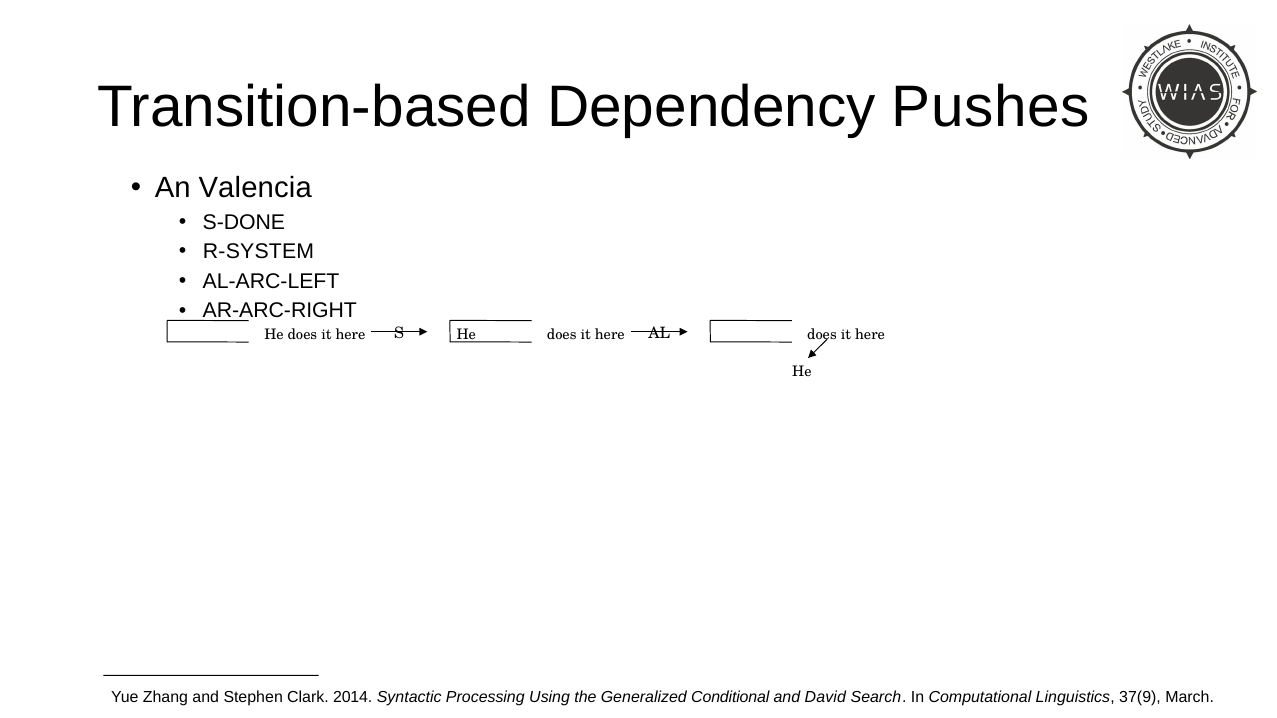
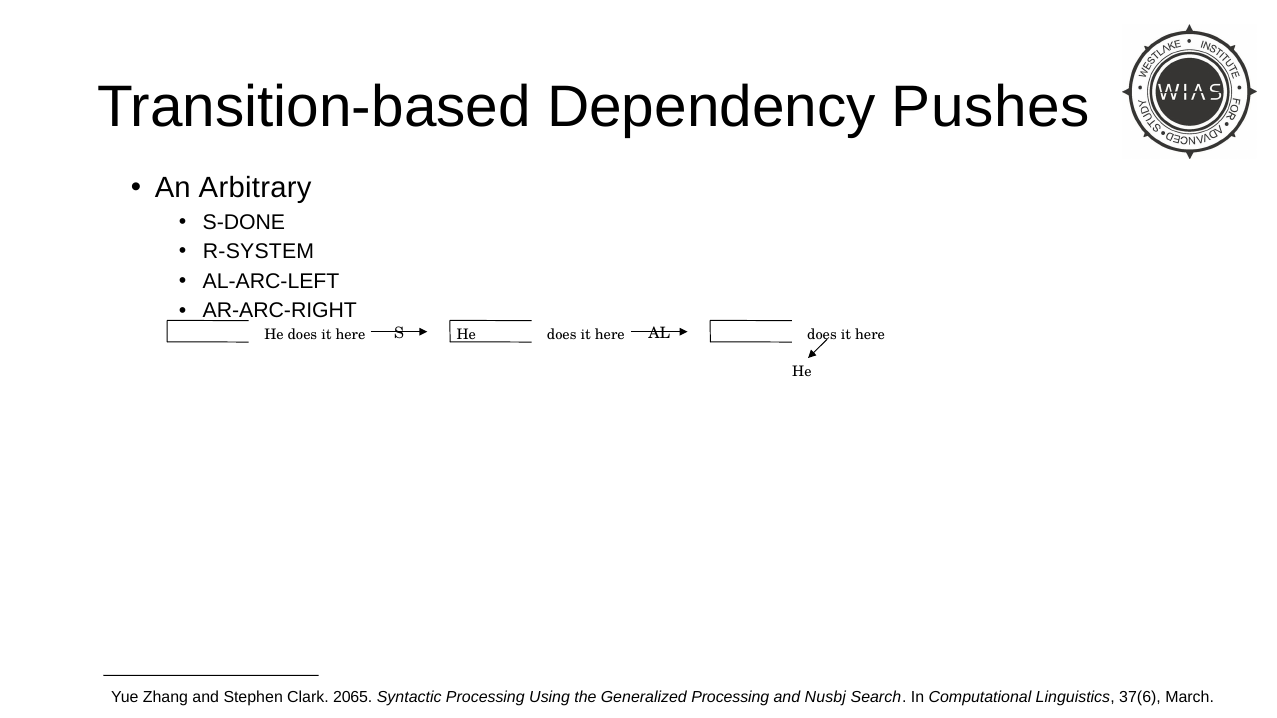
Valencia: Valencia -> Arbitrary (255, 188)
2014: 2014 -> 2065 (353, 698)
Generalized Conditional: Conditional -> Processing (730, 698)
David: David -> Nusbj (825, 698)
37(9: 37(9 -> 37(6 (1140, 698)
